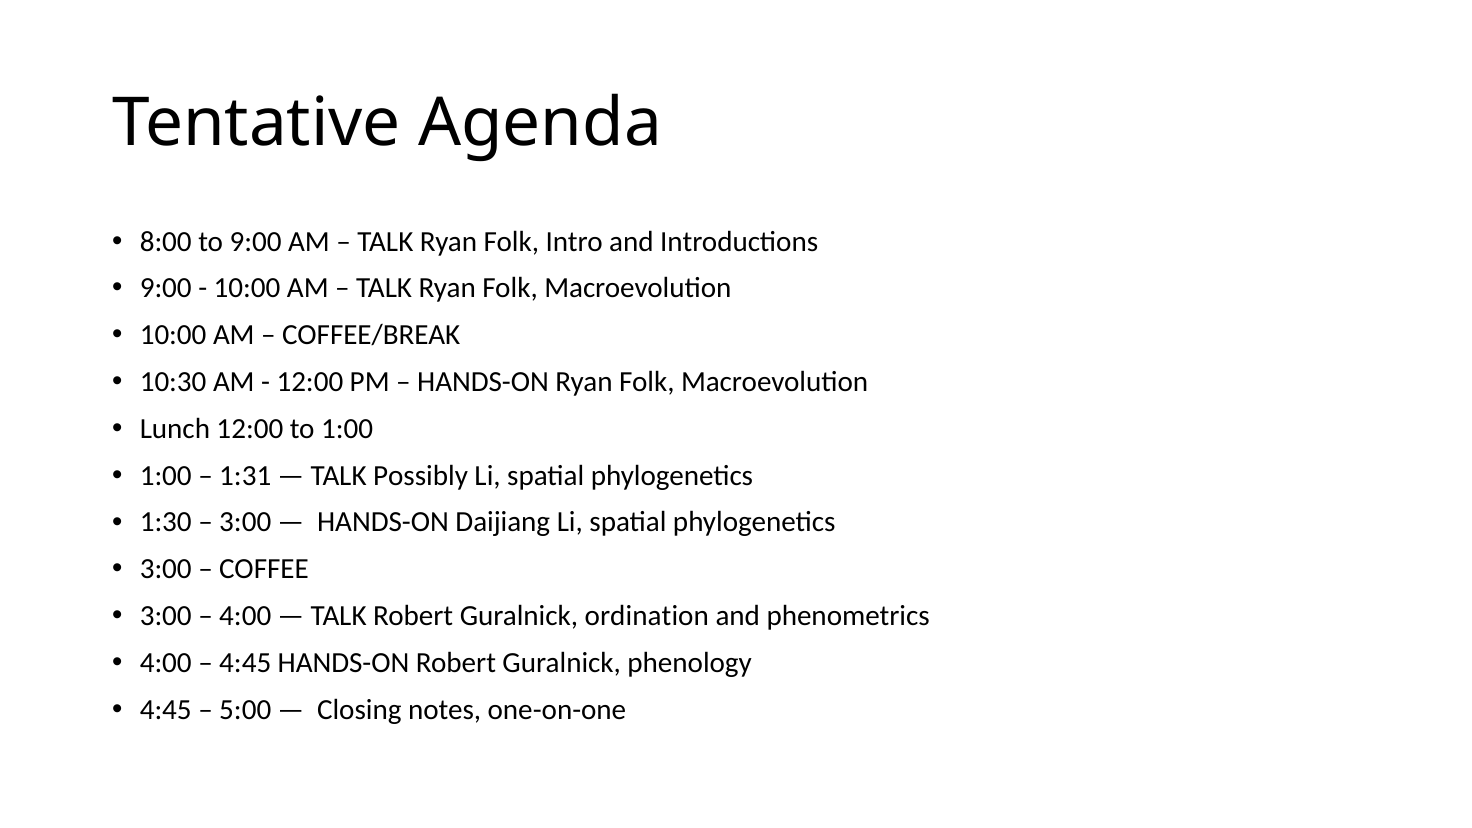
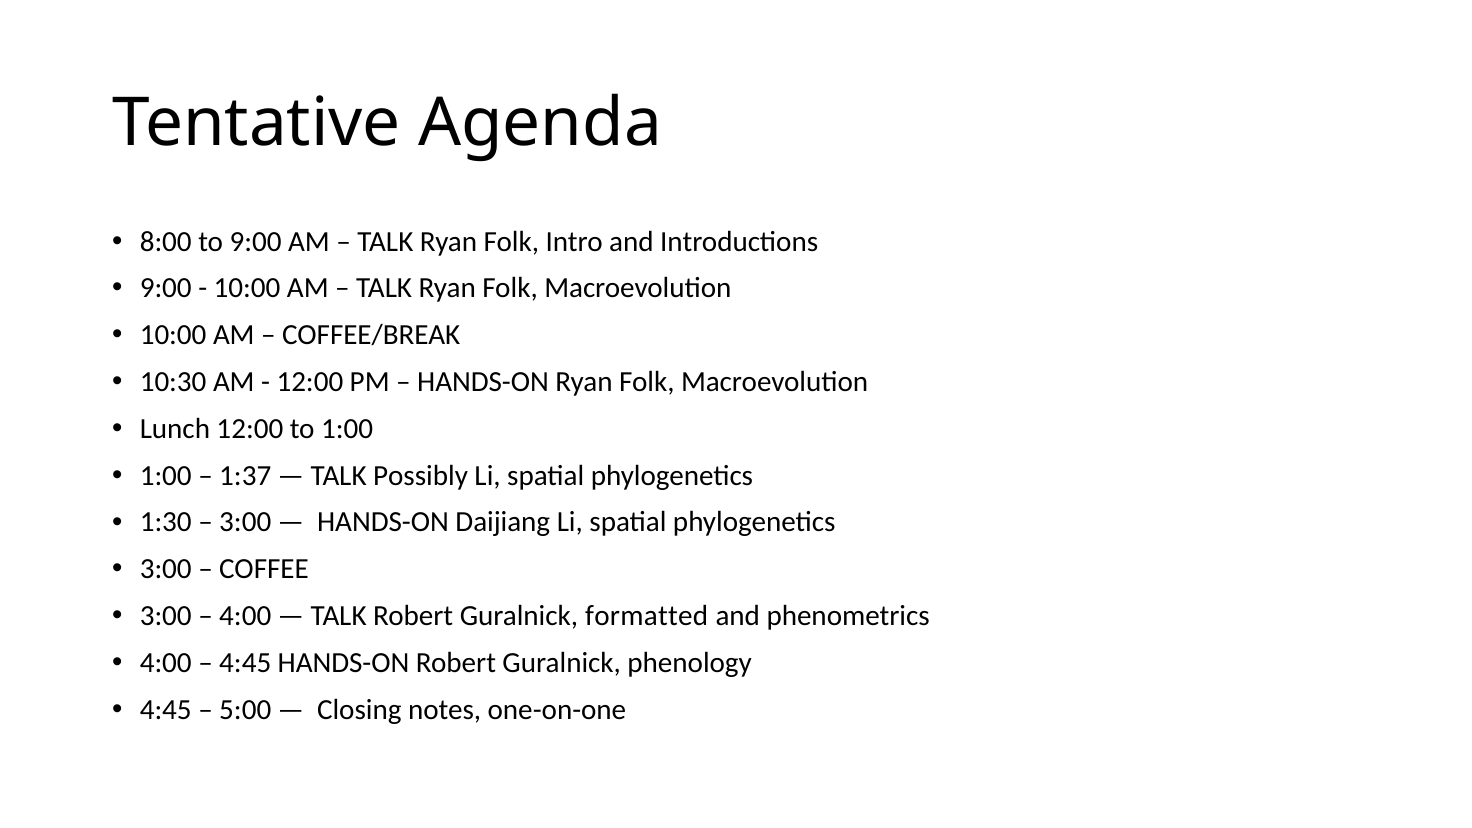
1:31: 1:31 -> 1:37 (245, 476)
ordination: ordination -> formatted (647, 616)
